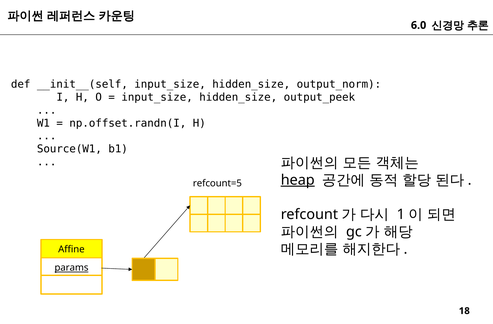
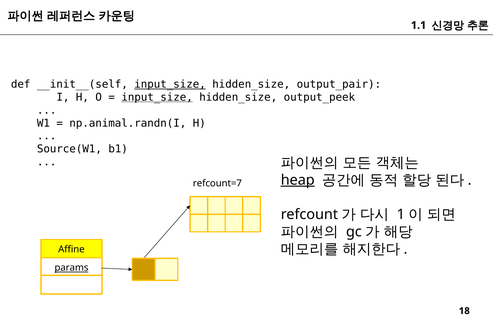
6.0: 6.0 -> 1.1 (419, 25)
input_size underline: none -> present (170, 84)
output_norm: output_norm -> output_pair (339, 84)
input_size underline: none -> present (157, 97)
np.offset.randn(I: np.offset.randn(I -> np.animal.randn(I (128, 123)
refcount=5: refcount=5 -> refcount=7 (217, 183)
